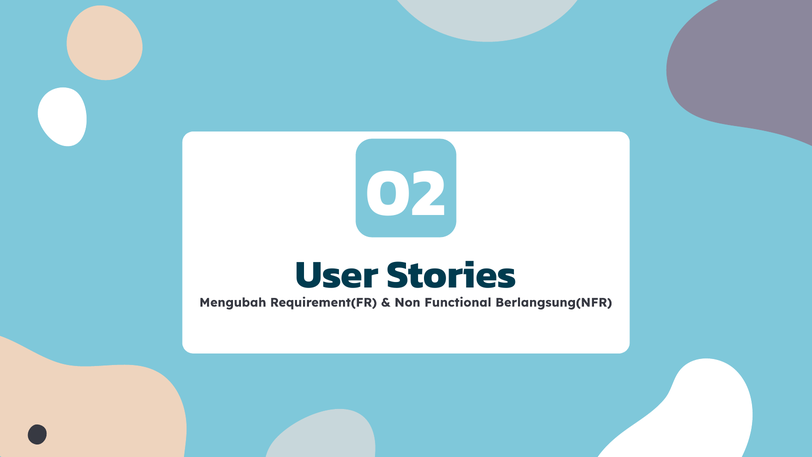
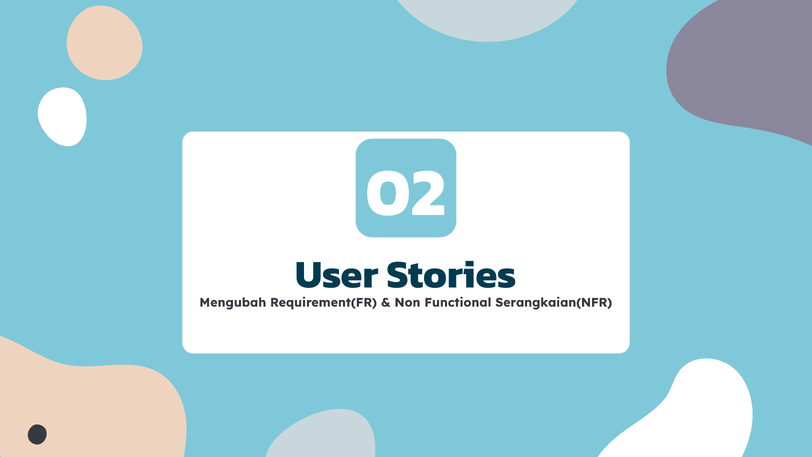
Berlangsung(NFR: Berlangsung(NFR -> Serangkaian(NFR (554, 302)
